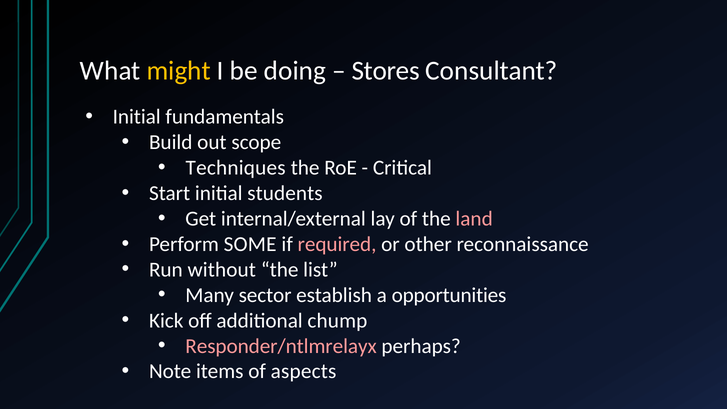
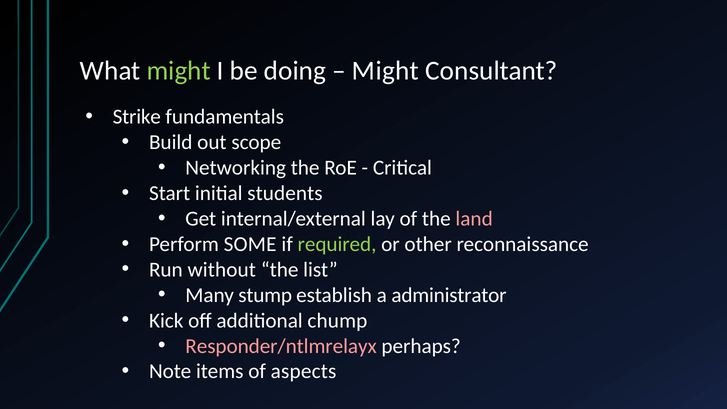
might colour: yellow -> light green (179, 71)
Stores: Stores -> Might (385, 71)
Initial: Initial -> Strike (137, 117)
Techniques: Techniques -> Networking (236, 168)
required colour: pink -> light green (337, 244)
sector: sector -> stump (265, 295)
opportunities: opportunities -> administrator (449, 295)
